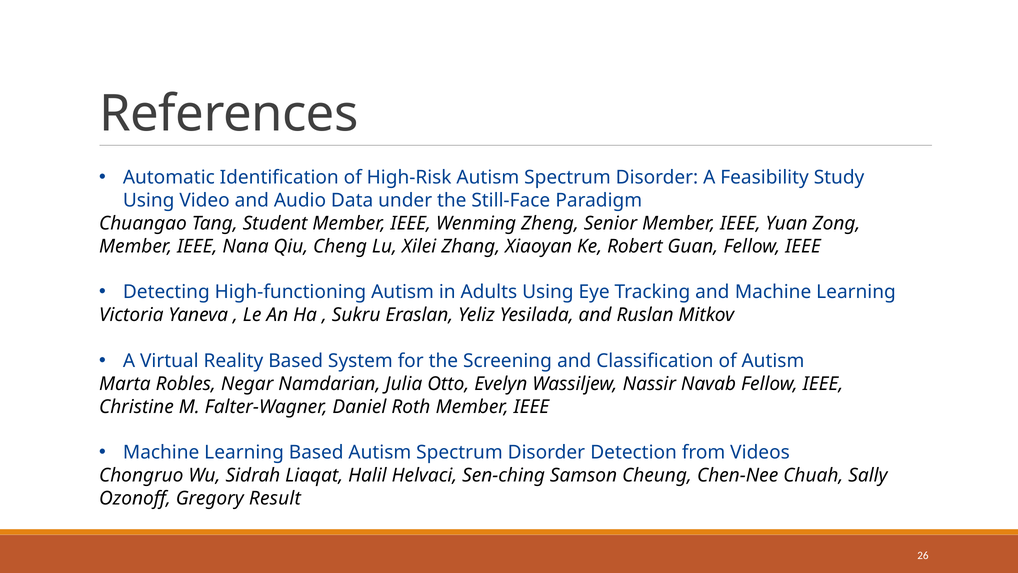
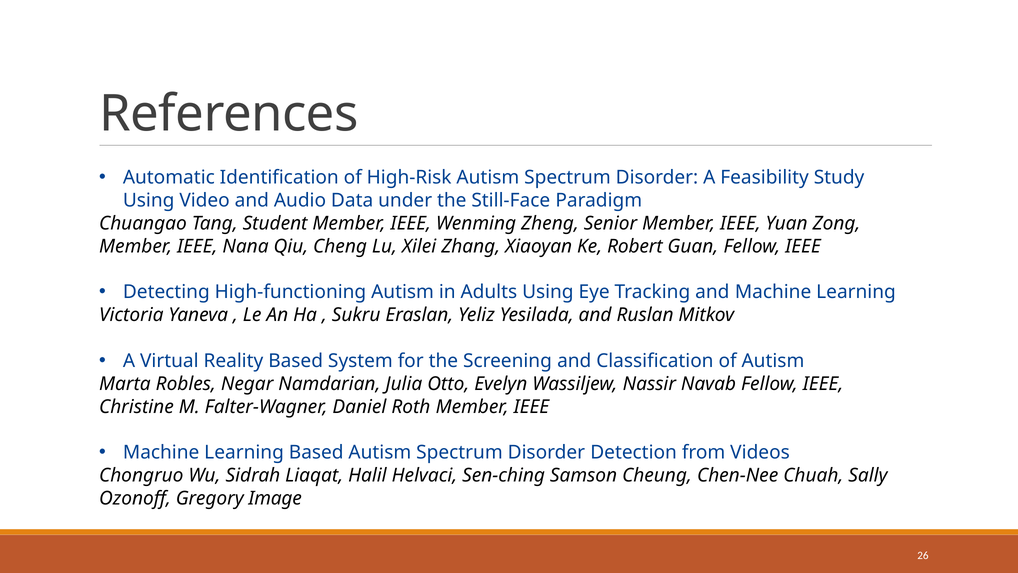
Result: Result -> Image (275, 498)
